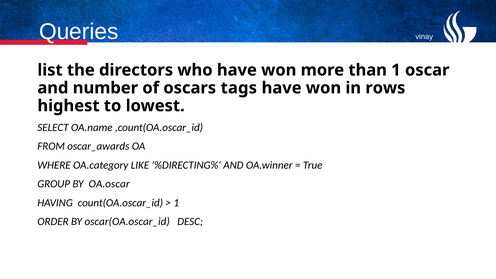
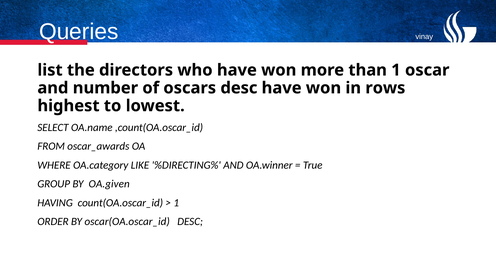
oscars tags: tags -> desc (239, 88)
OA.oscar: OA.oscar -> OA.given (109, 184)
